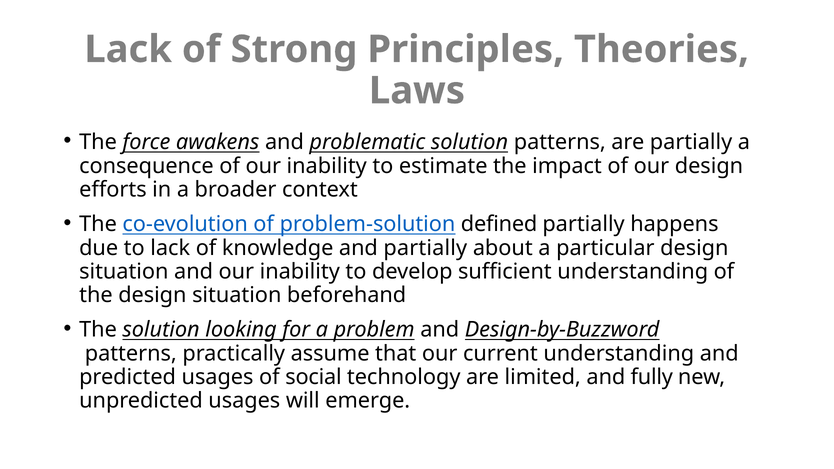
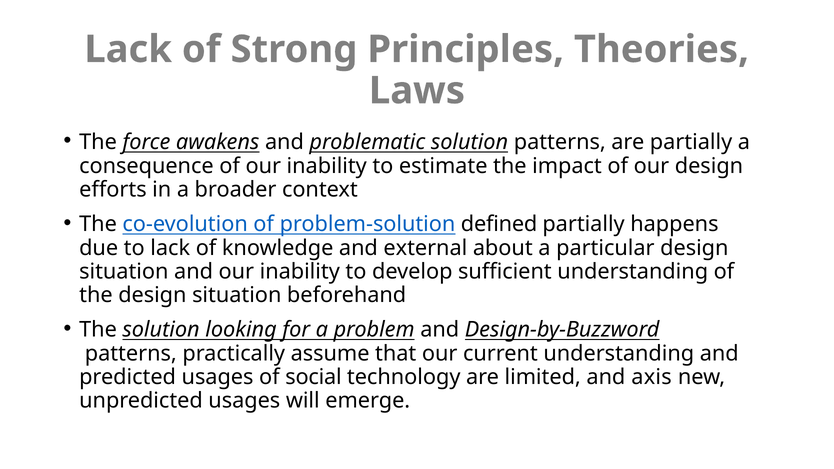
and partially: partially -> external (425, 248)
fully: fully -> axis (652, 377)
